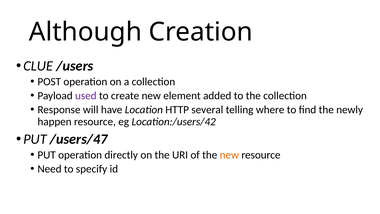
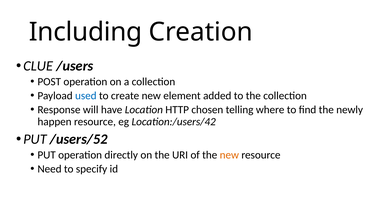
Although: Although -> Including (86, 32)
used colour: purple -> blue (86, 96)
several: several -> chosen (207, 110)
/users/47: /users/47 -> /users/52 (79, 139)
